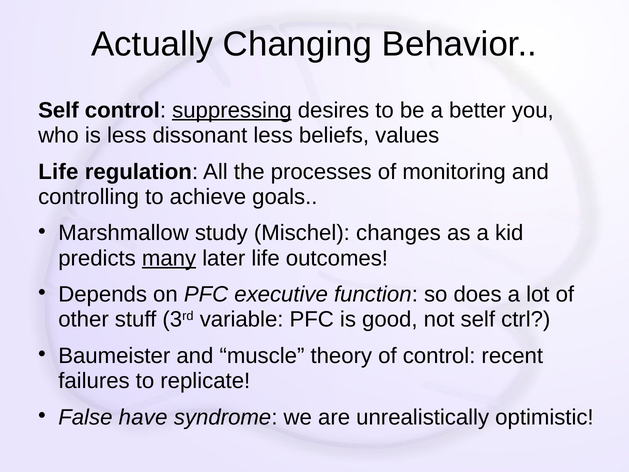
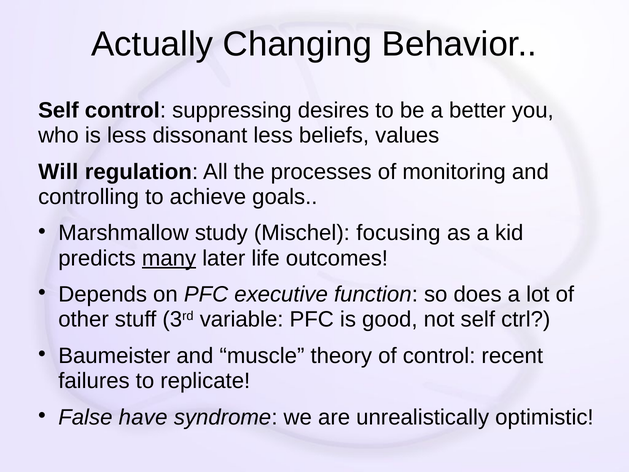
suppressing underline: present -> none (232, 110)
Life: Life -> Will (58, 172)
changes: changes -> focusing (398, 233)
